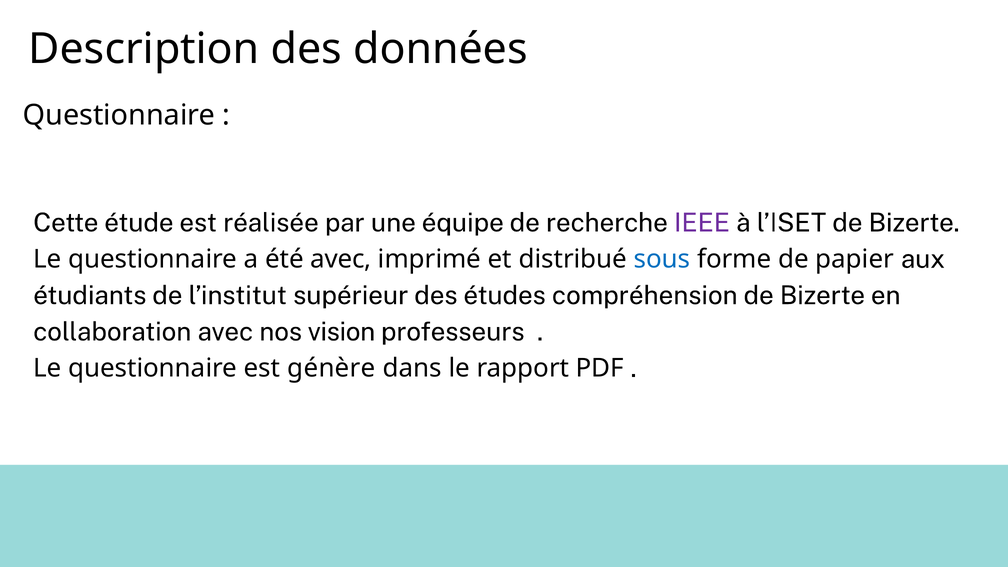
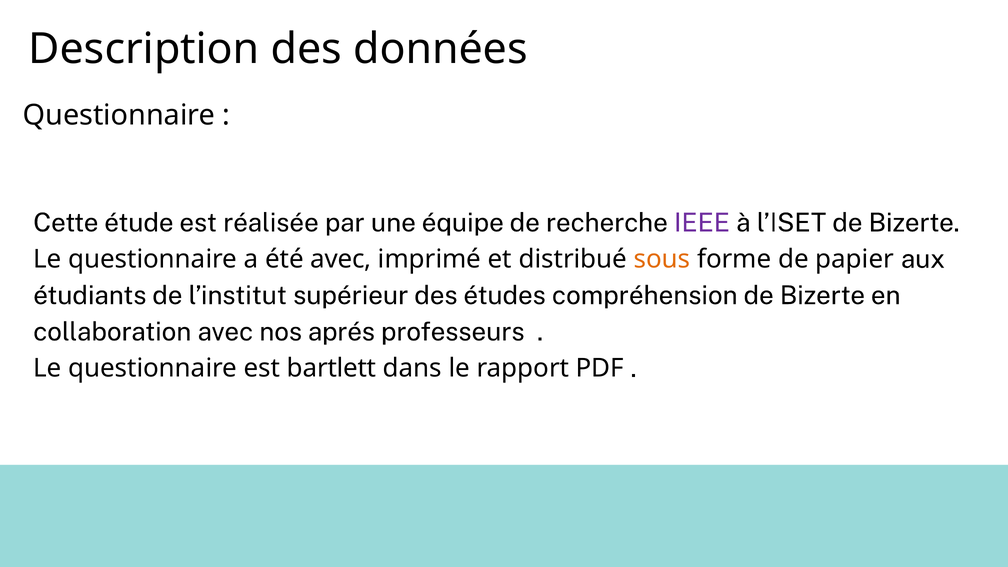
sous colour: blue -> orange (662, 259)
vision: vision -> aprés (341, 332)
génère: génère -> bartlett (332, 368)
